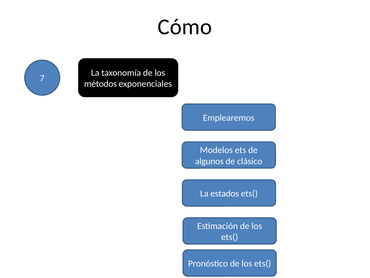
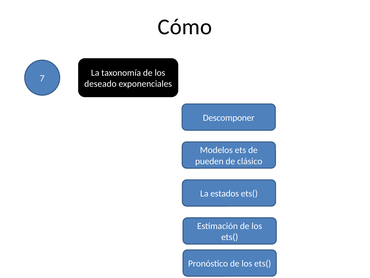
métodos: métodos -> deseado (100, 84)
Emplearemos: Emplearemos -> Descomponer (229, 118)
algunos: algunos -> pueden (209, 161)
